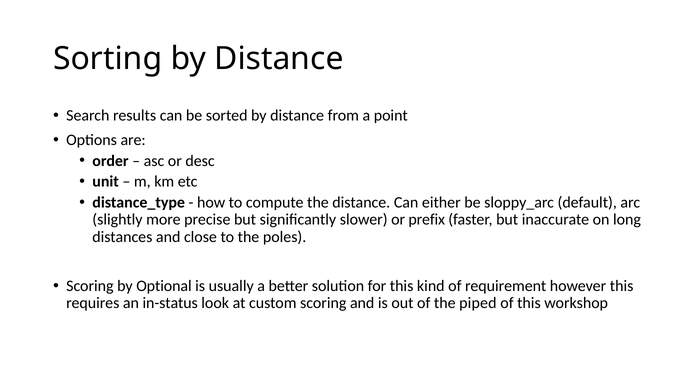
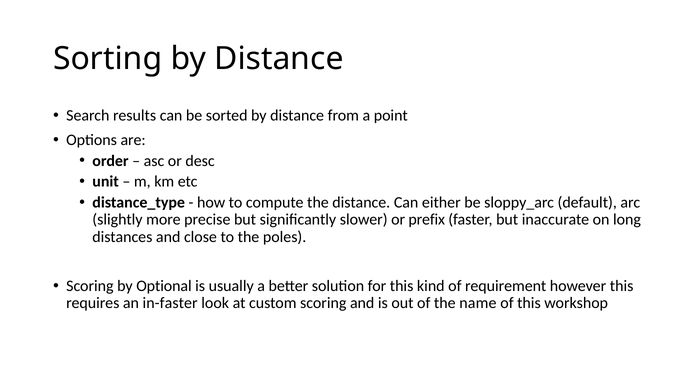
in-status: in-status -> in-faster (170, 303)
piped: piped -> name (478, 303)
